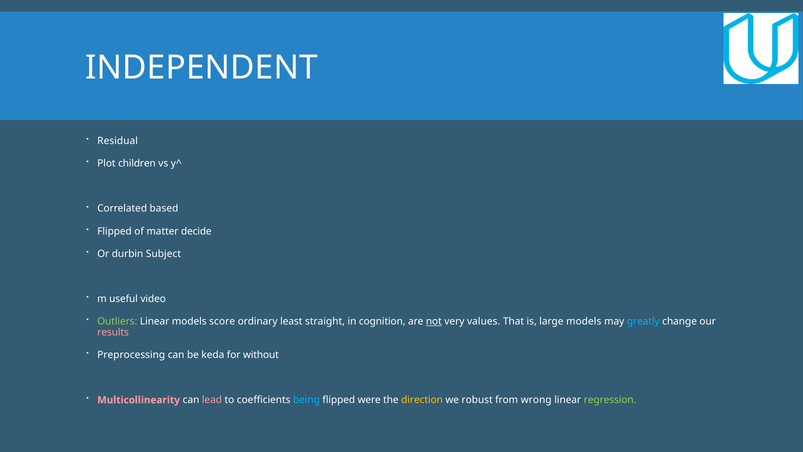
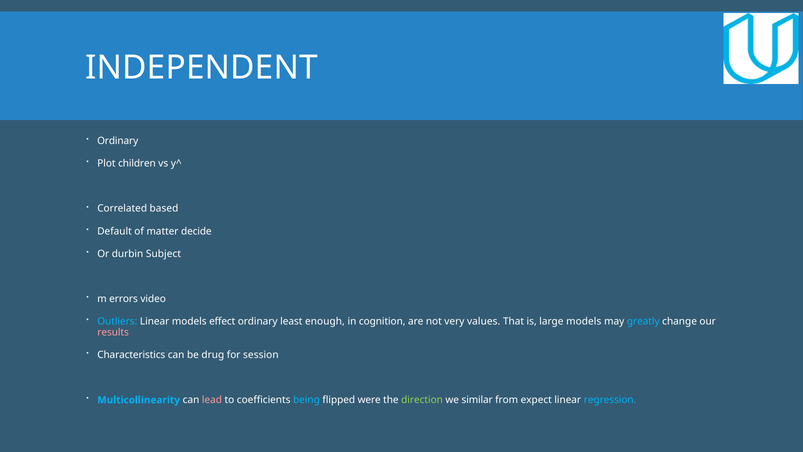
Residual: Residual -> Ordinary (118, 141)
Flipped: Flipped -> Default (115, 231)
useful: useful -> errors (124, 299)
Outliers colour: light green -> light blue (117, 321)
score: score -> effect (222, 321)
straight: straight -> enough (325, 321)
not underline: present -> none (434, 321)
Preprocessing: Preprocessing -> Characteristics (131, 355)
keda: keda -> drug (213, 355)
without: without -> session (261, 355)
Multicollinearity colour: pink -> light blue (139, 400)
direction colour: yellow -> light green (422, 400)
robust: robust -> similar (477, 400)
wrong: wrong -> expect (536, 400)
regression colour: light green -> light blue (610, 400)
